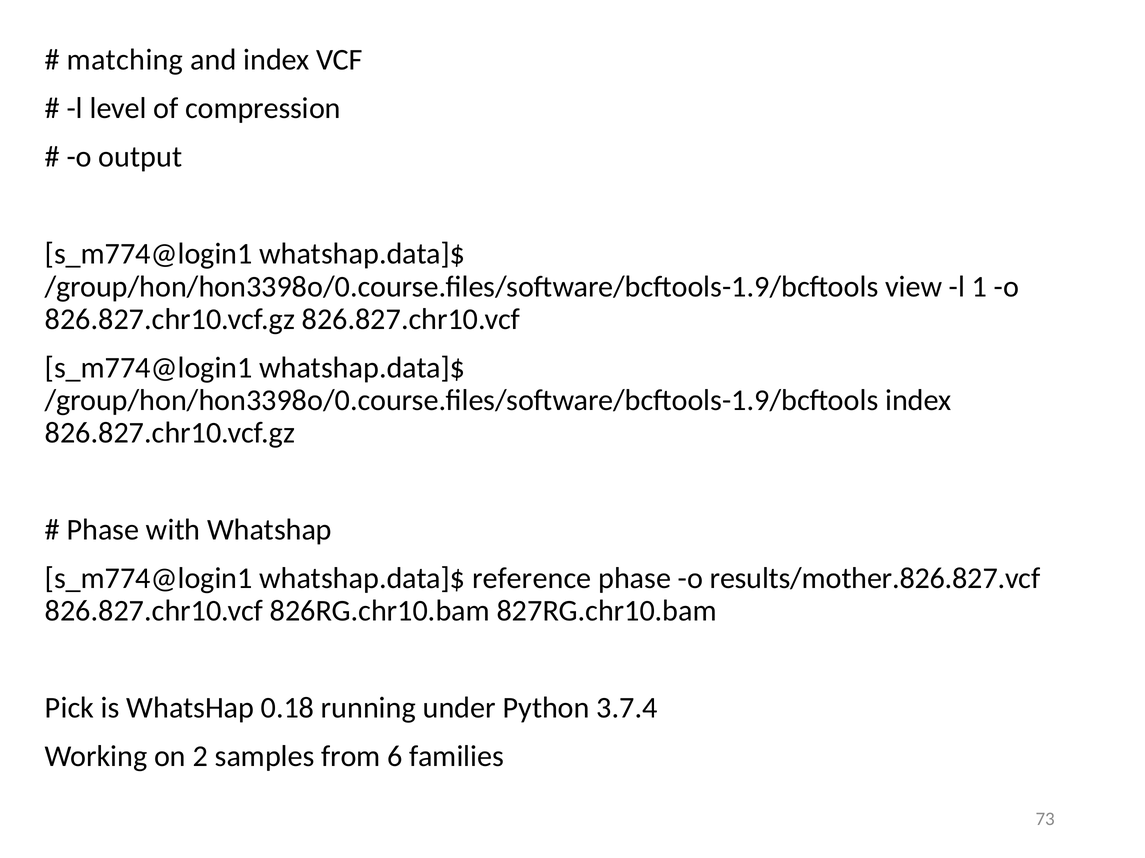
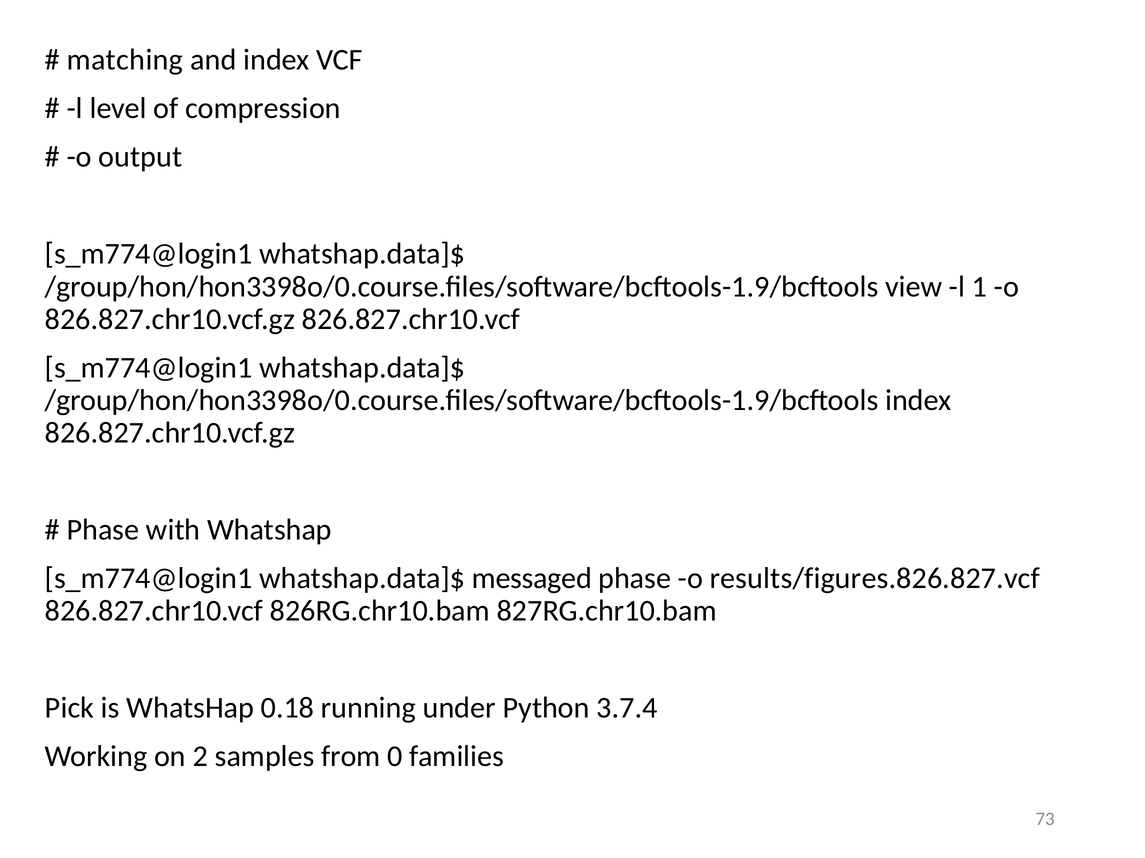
reference: reference -> messaged (532, 579)
results/mother.826.827.vcf: results/mother.826.827.vcf -> results/figures.826.827.vcf (875, 579)
6: 6 -> 0 (395, 757)
